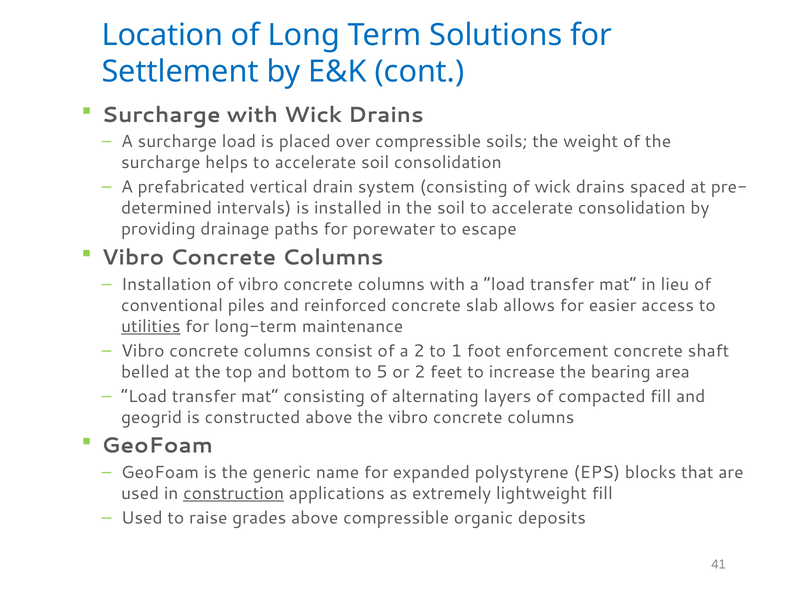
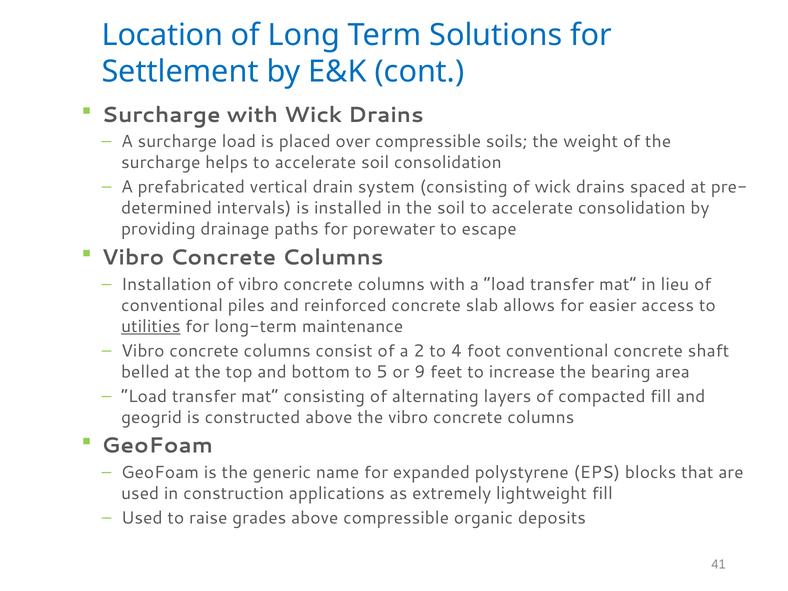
1: 1 -> 4 (456, 351)
foot enforcement: enforcement -> conventional (557, 351)
or 2: 2 -> 9 (420, 372)
construction underline: present -> none (234, 494)
